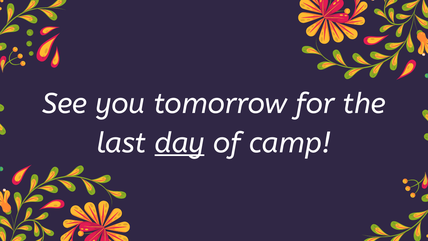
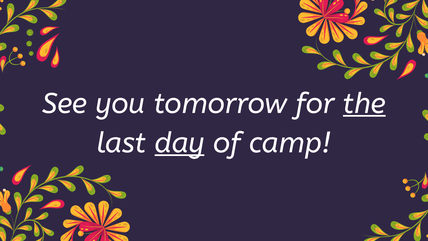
the underline: none -> present (364, 103)
